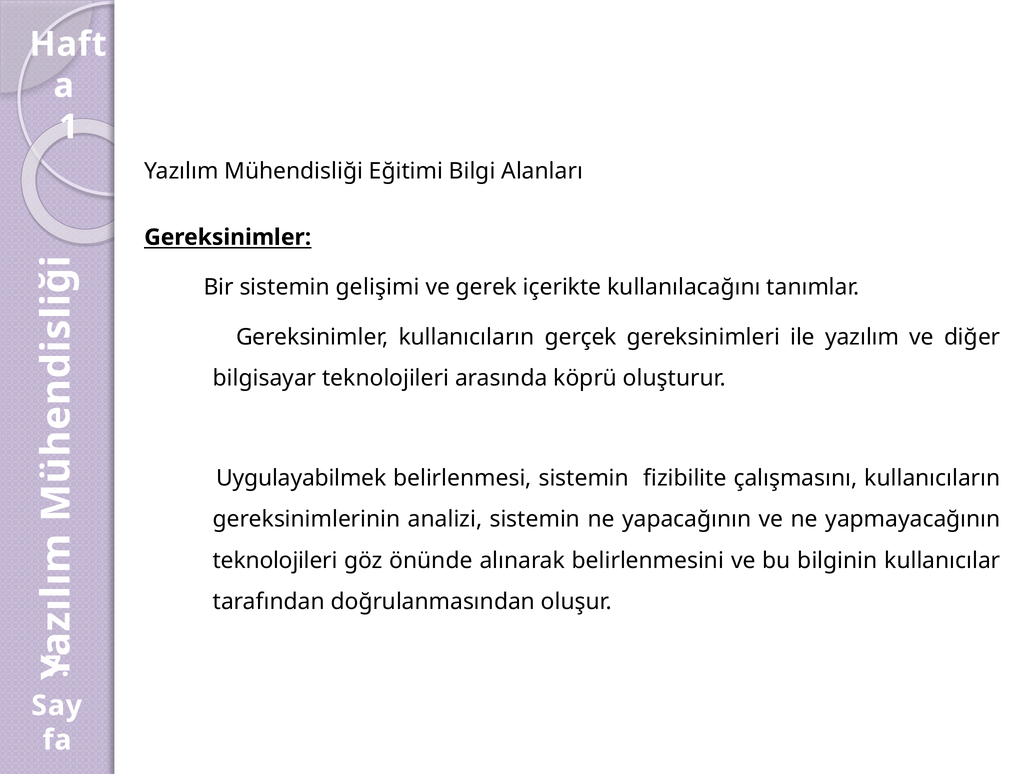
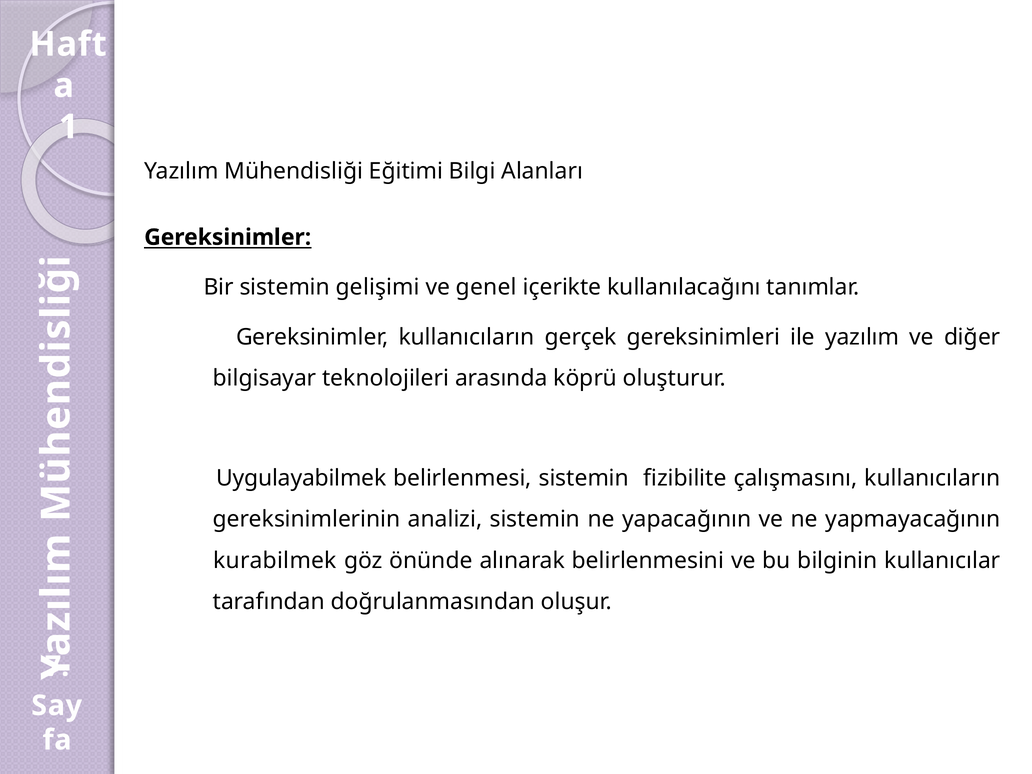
gerek: gerek -> genel (486, 287)
teknolojileri: teknolojileri -> kurabilmek (275, 560)
